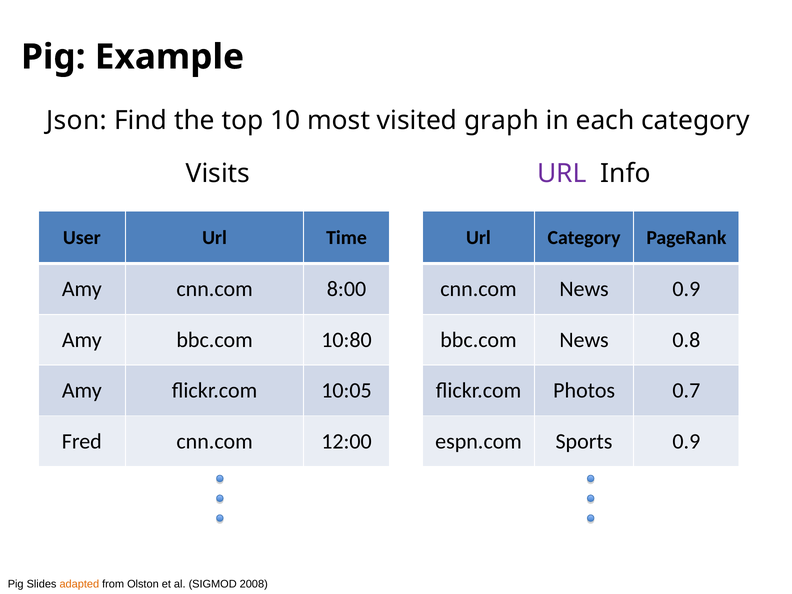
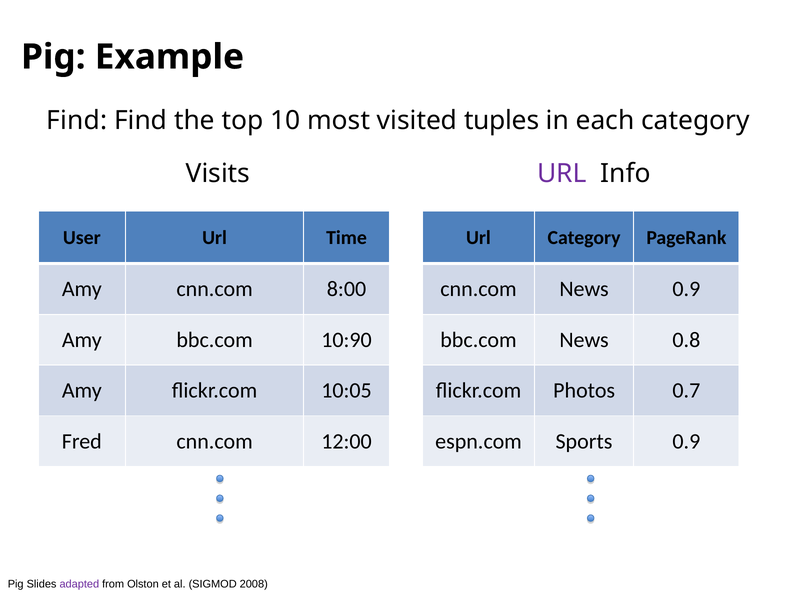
Json: Json -> Find (77, 121)
graph: graph -> tuples (502, 121)
10:80: 10:80 -> 10:90 (346, 340)
adapted colour: orange -> purple (79, 584)
